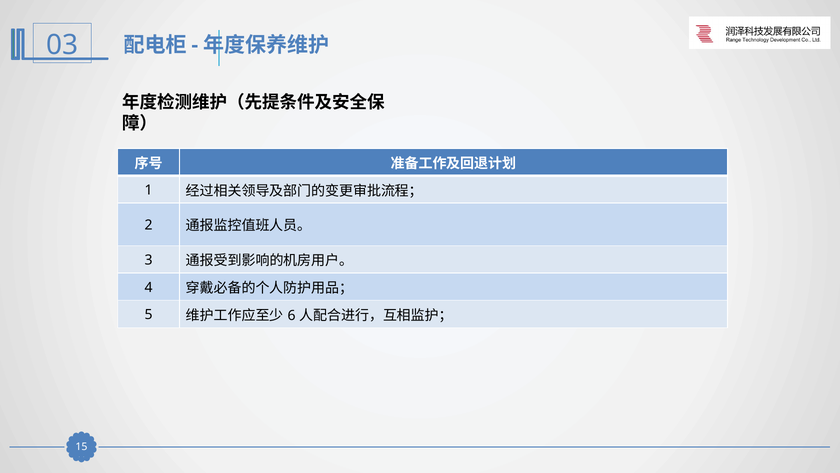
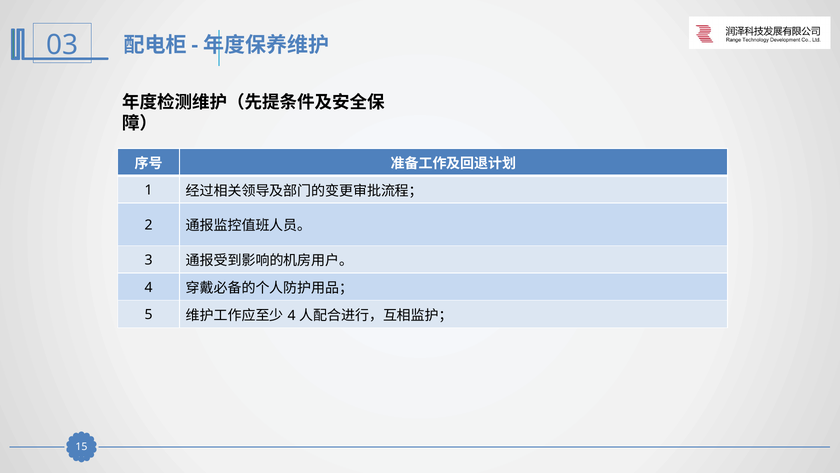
6: 6 -> 4 (292, 315)
